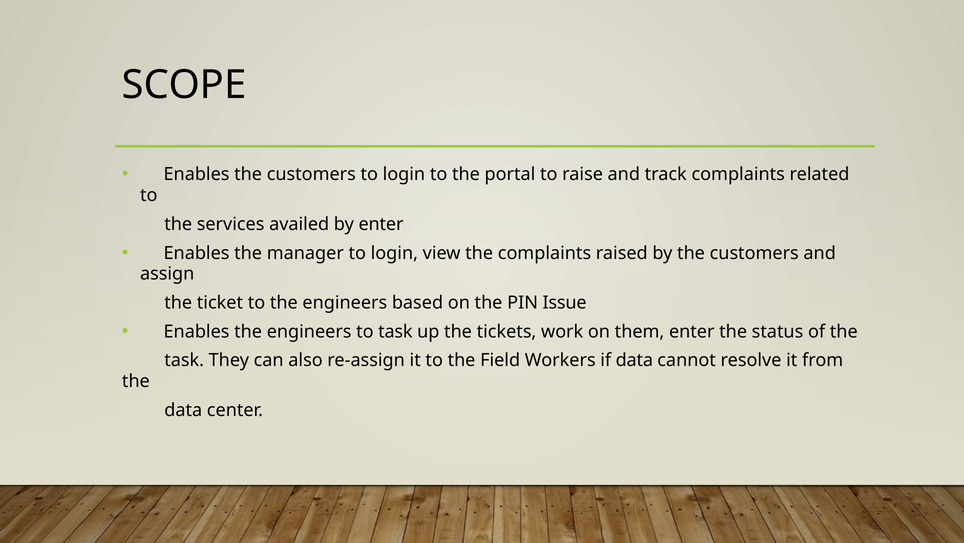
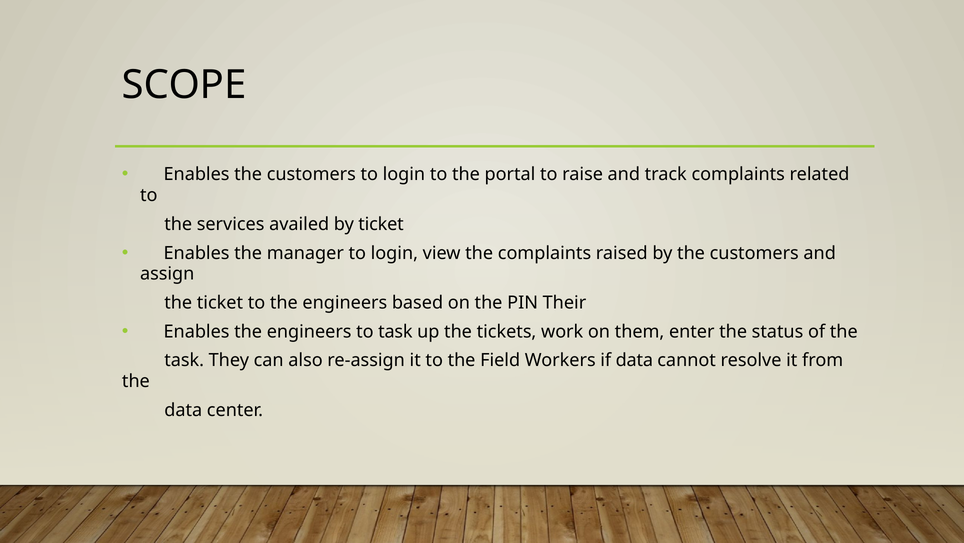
by enter: enter -> ticket (381, 224)
Issue: Issue -> Their (564, 302)
